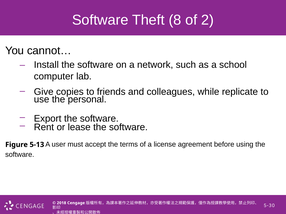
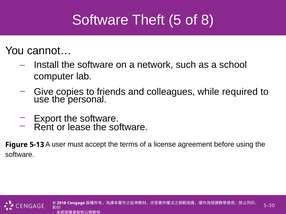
8: 8 -> 5 (175, 20)
2: 2 -> 8 (208, 20)
replicate: replicate -> required (240, 92)
